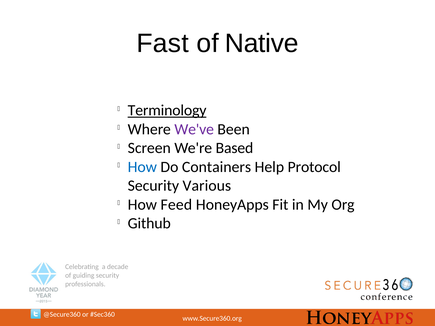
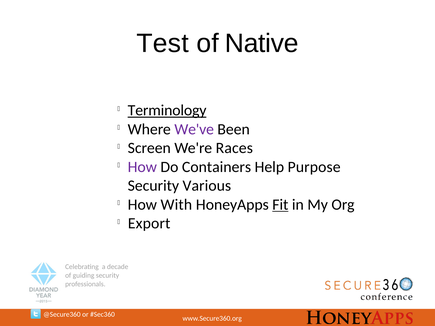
Fast: Fast -> Test (163, 43)
Based: Based -> Races (234, 148)
How colour: blue -> purple (142, 167)
Protocol: Protocol -> Purpose (314, 167)
Feed: Feed -> With (176, 205)
Fit underline: none -> present (280, 205)
Github: Github -> Export (149, 224)
